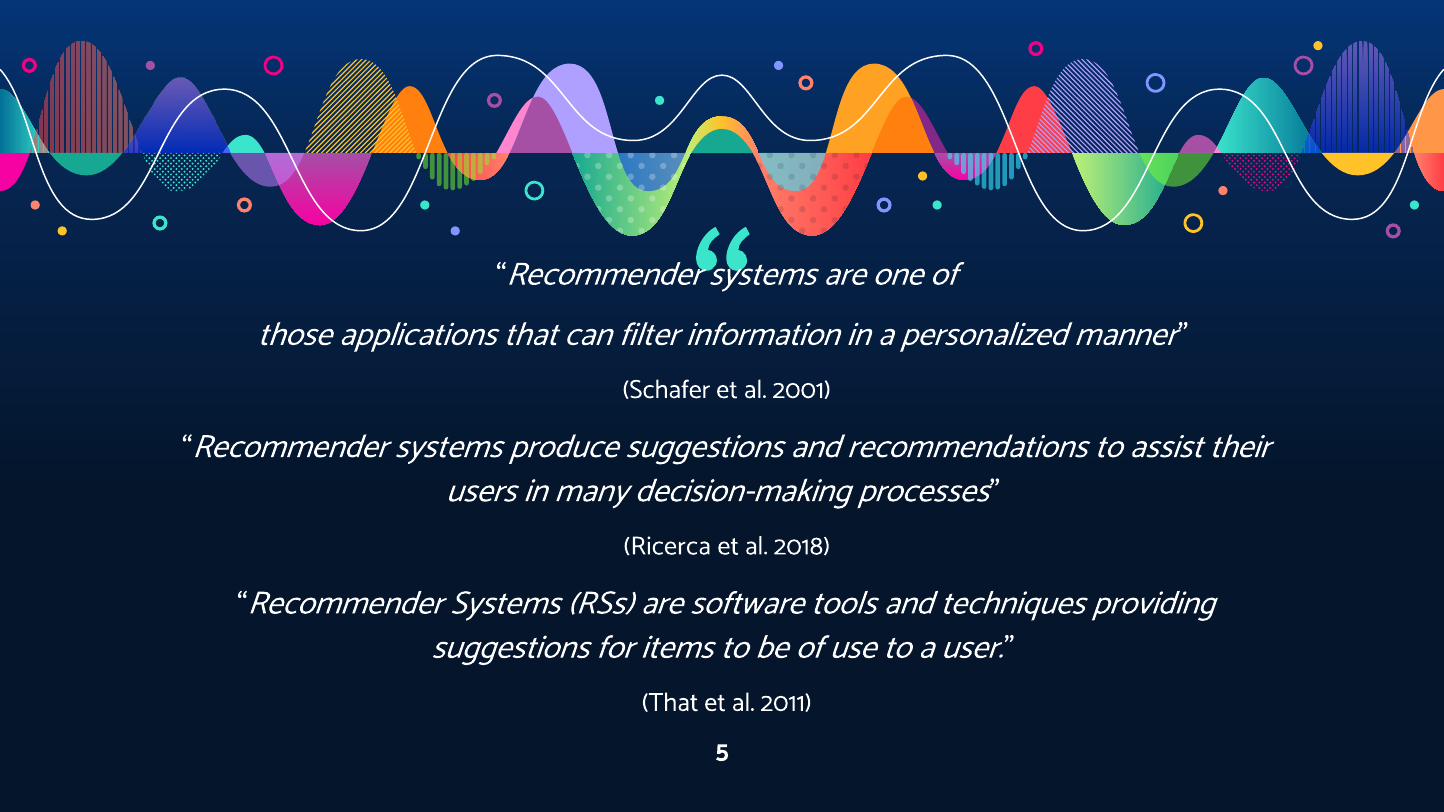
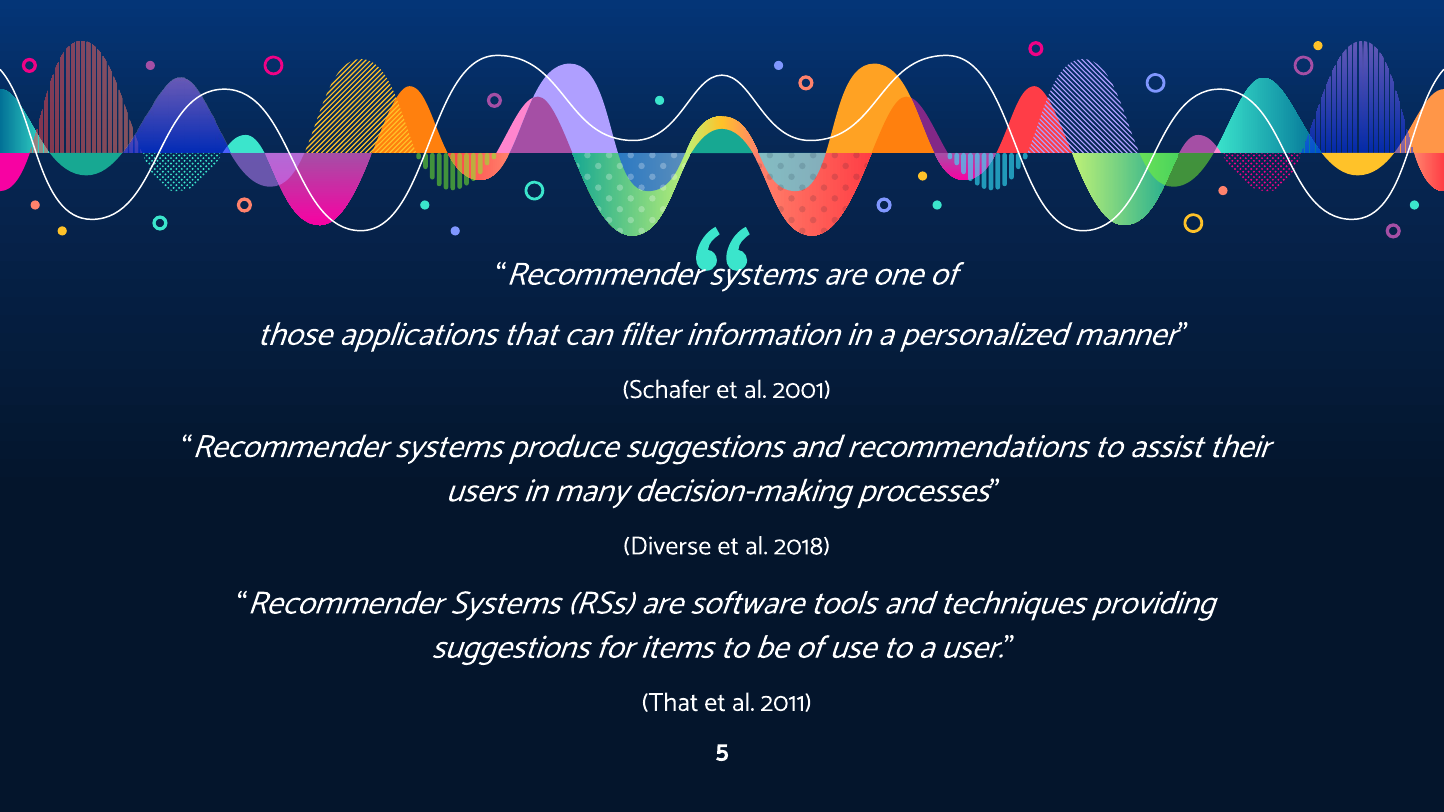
Ricerca: Ricerca -> Diverse (667, 546)
